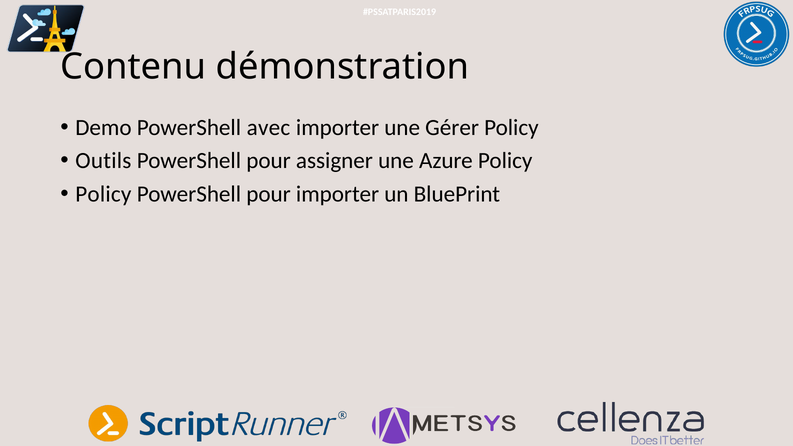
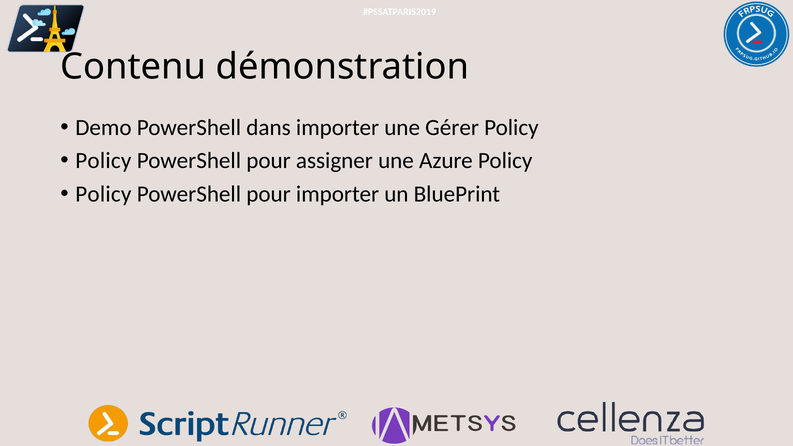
avec: avec -> dans (269, 127)
Outils: Outils -> Policy (103, 161)
